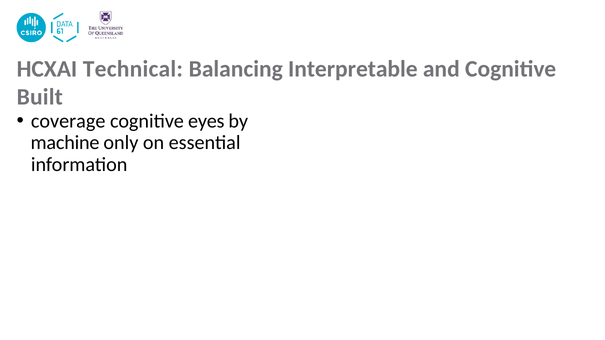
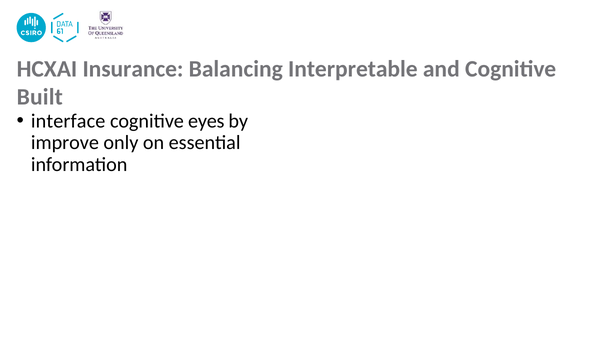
Technical: Technical -> Insurance (133, 69)
coverage: coverage -> interface (68, 121)
machine: machine -> improve (65, 143)
